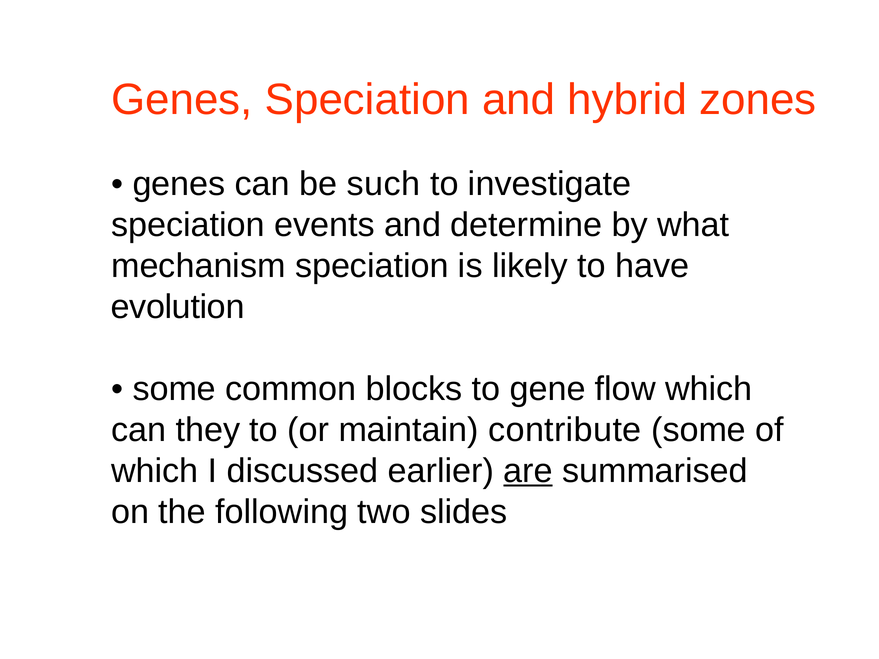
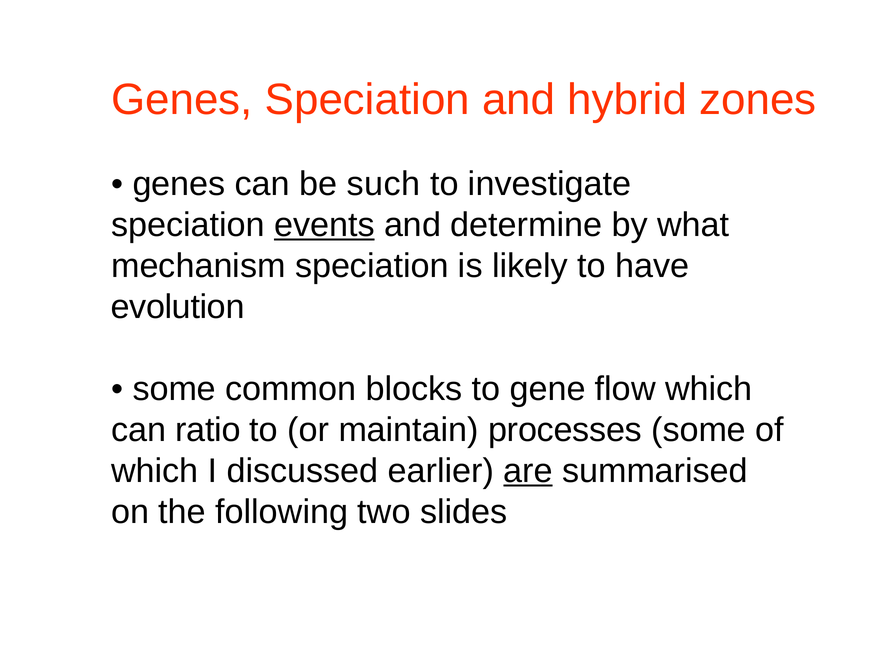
events underline: none -> present (324, 225)
they: they -> ratio (208, 430)
contribute: contribute -> processes (565, 430)
